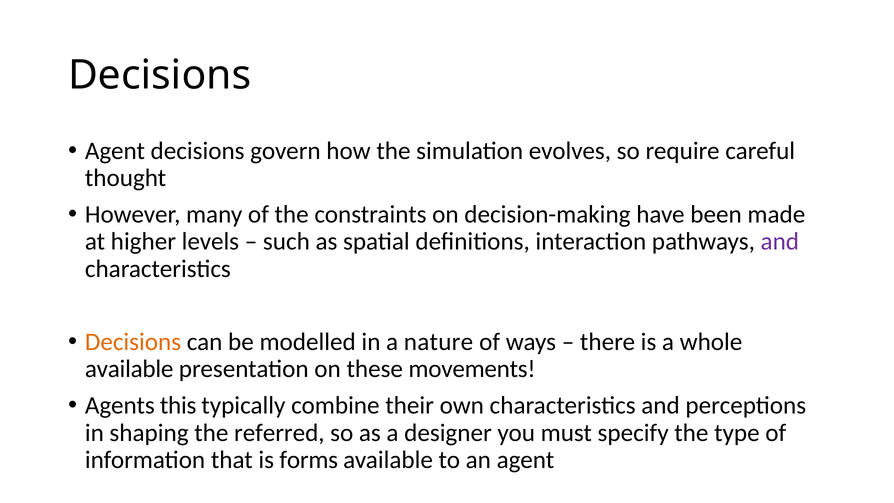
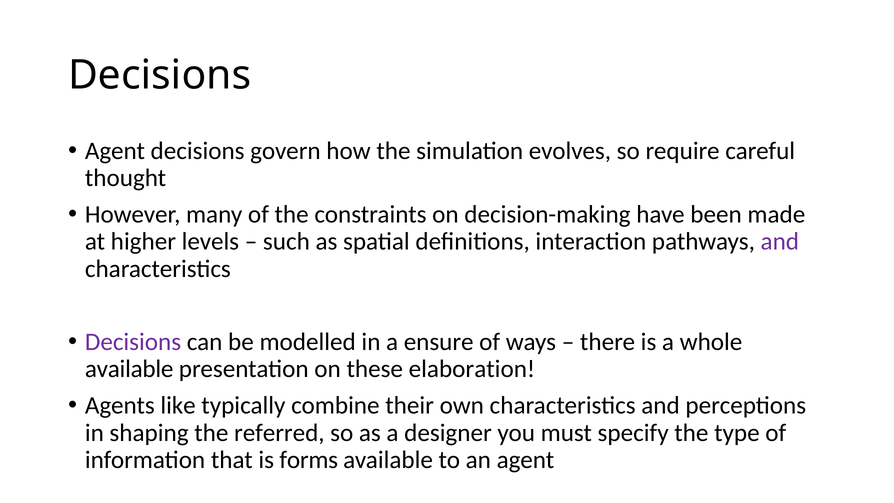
Decisions colour: orange -> purple (133, 342)
nature: nature -> ensure (439, 342)
movements: movements -> elaboration (472, 369)
this: this -> like (178, 405)
